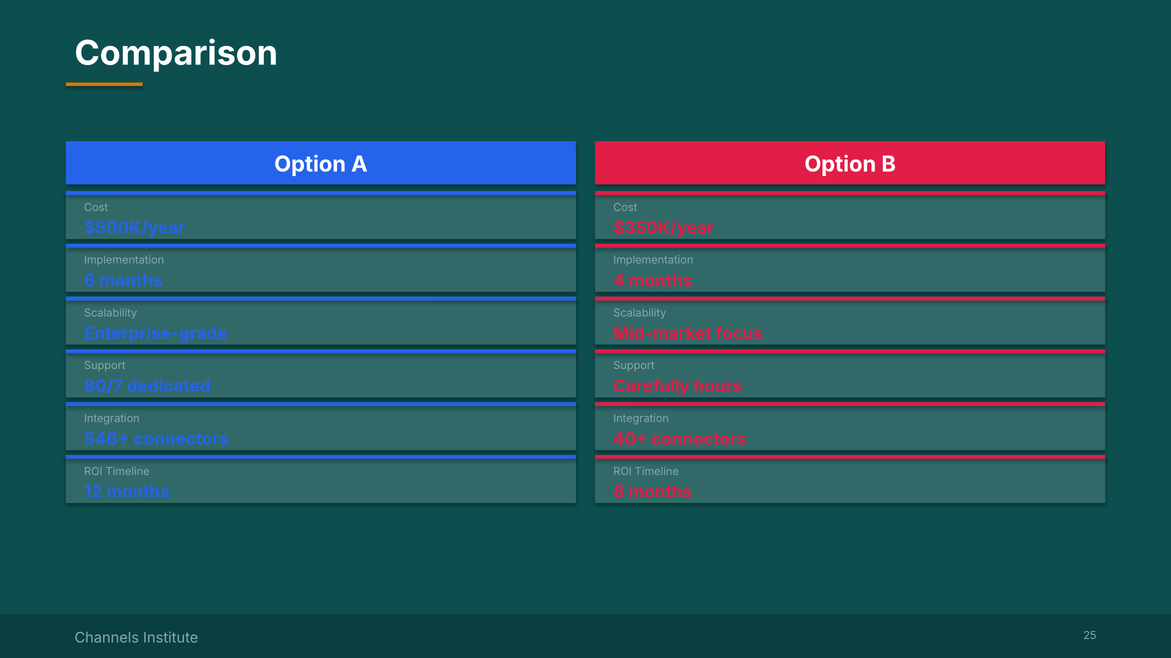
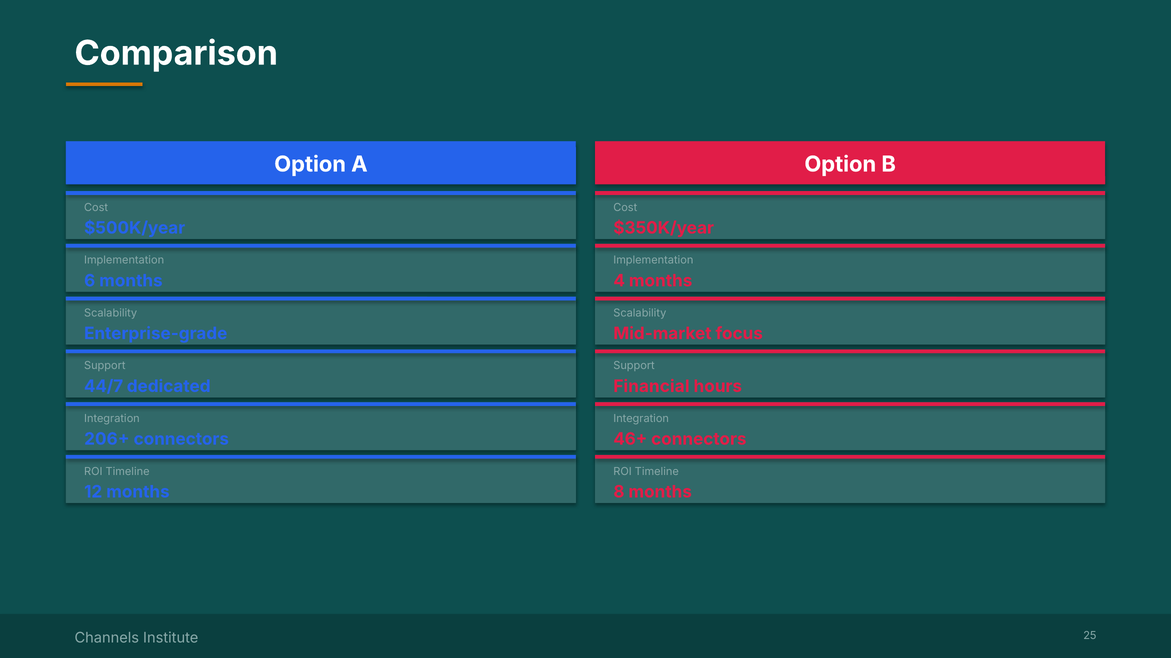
80/7: 80/7 -> 44/7 (104, 387)
Carefully: Carefully -> Financial (651, 387)
546+: 546+ -> 206+ (107, 439)
40+: 40+ -> 46+ (630, 439)
